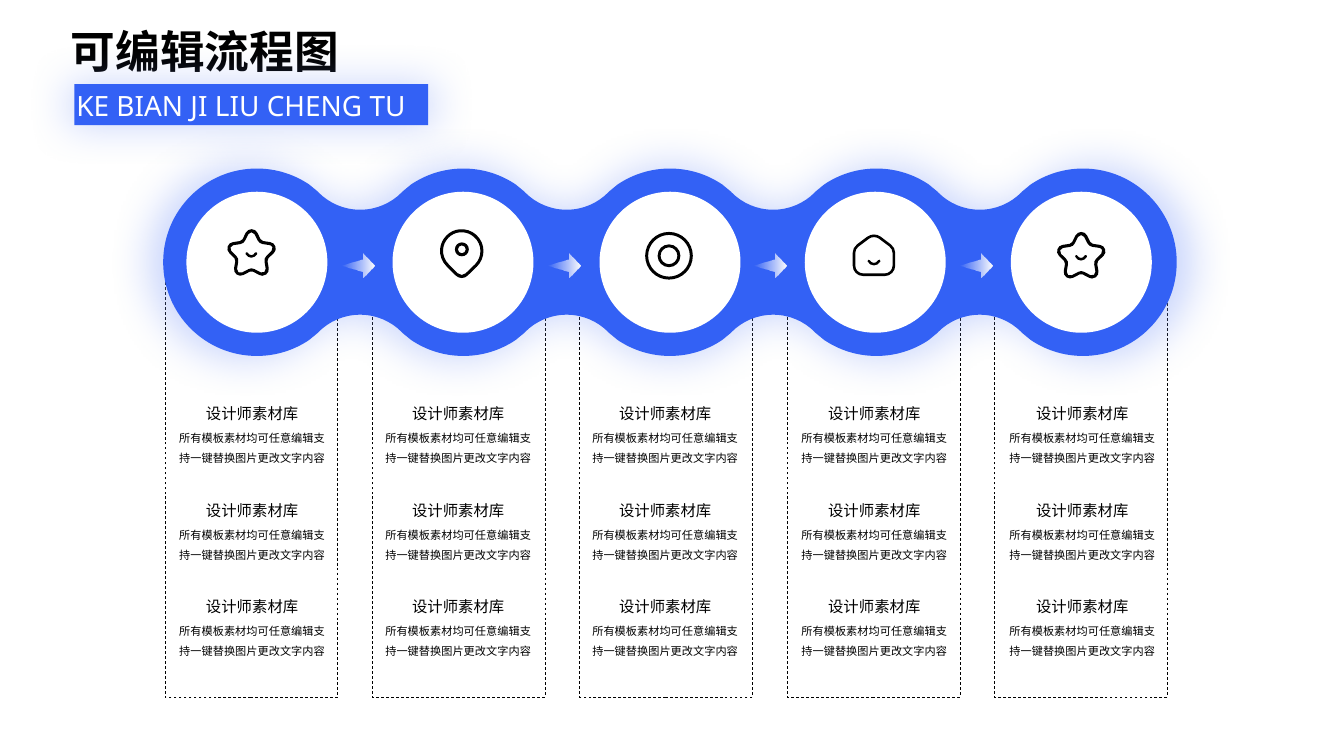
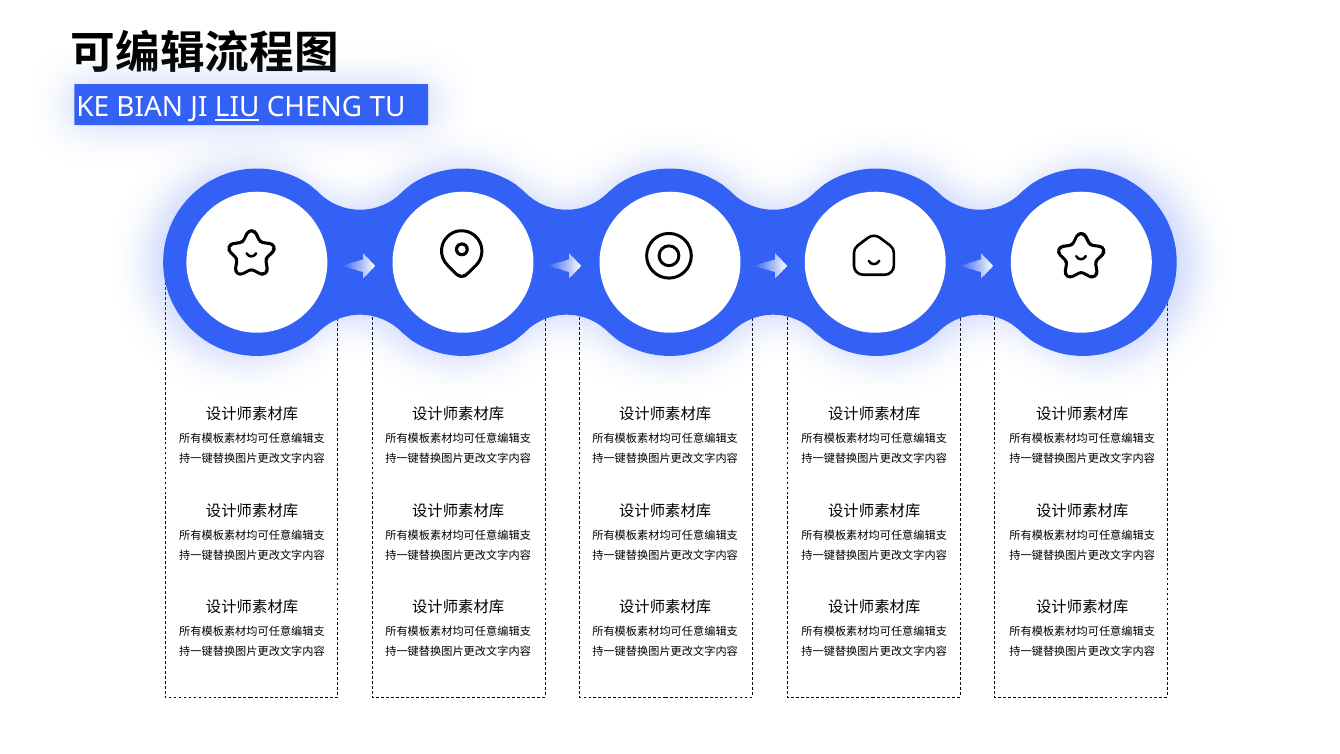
LIU underline: none -> present (237, 108)
